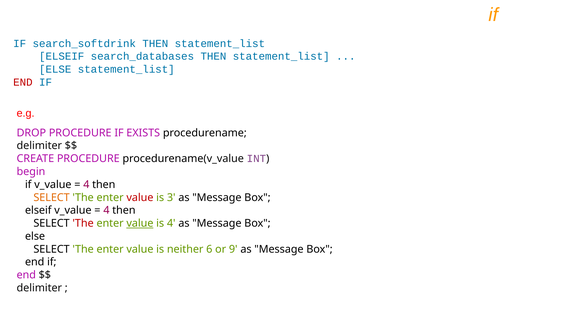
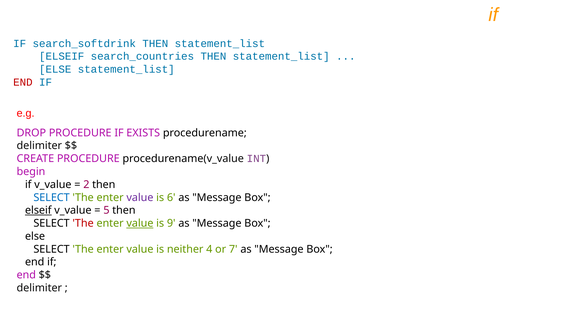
search_databases: search_databases -> search_countries (142, 56)
4: 4 -> 2 (86, 184)
SELECT colour: orange -> blue (52, 197)
value colour: red -> purple (140, 197)
3: 3 -> 6 (171, 197)
elseif underline: none -> present (38, 210)
4: 4 -> 5 (106, 210)
is 4: 4 -> 9 (171, 223)
6: 6 -> 4 (209, 249)
9: 9 -> 7 (233, 249)
